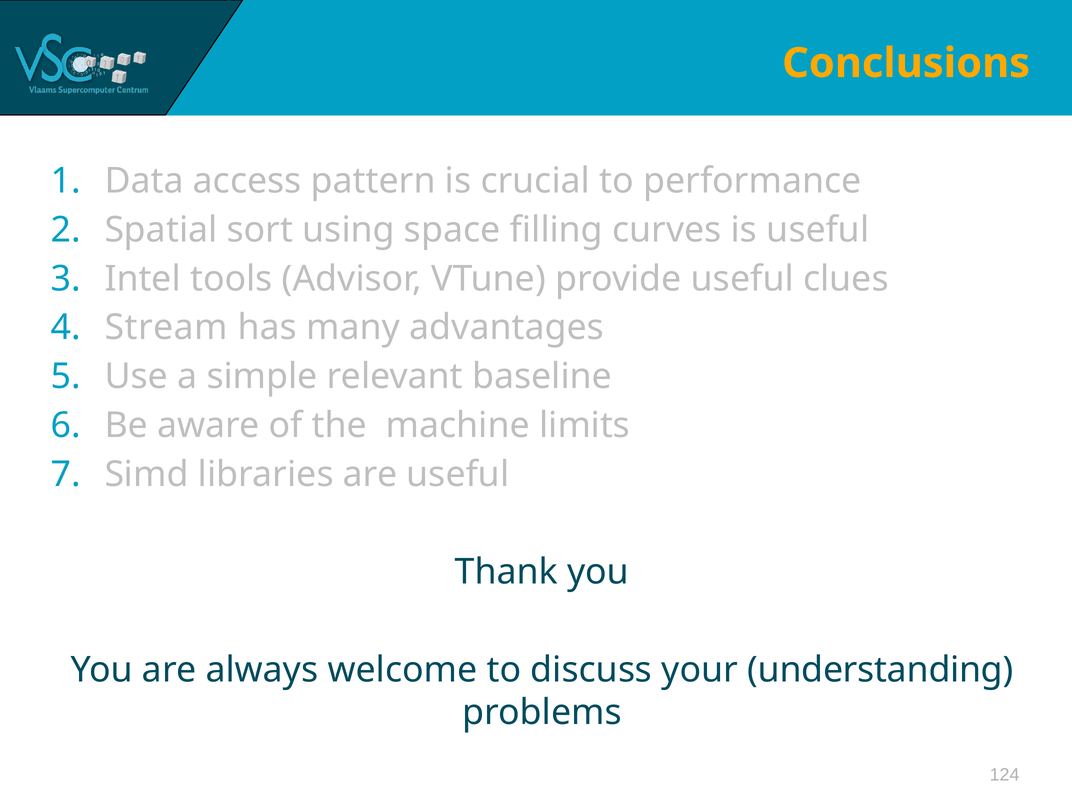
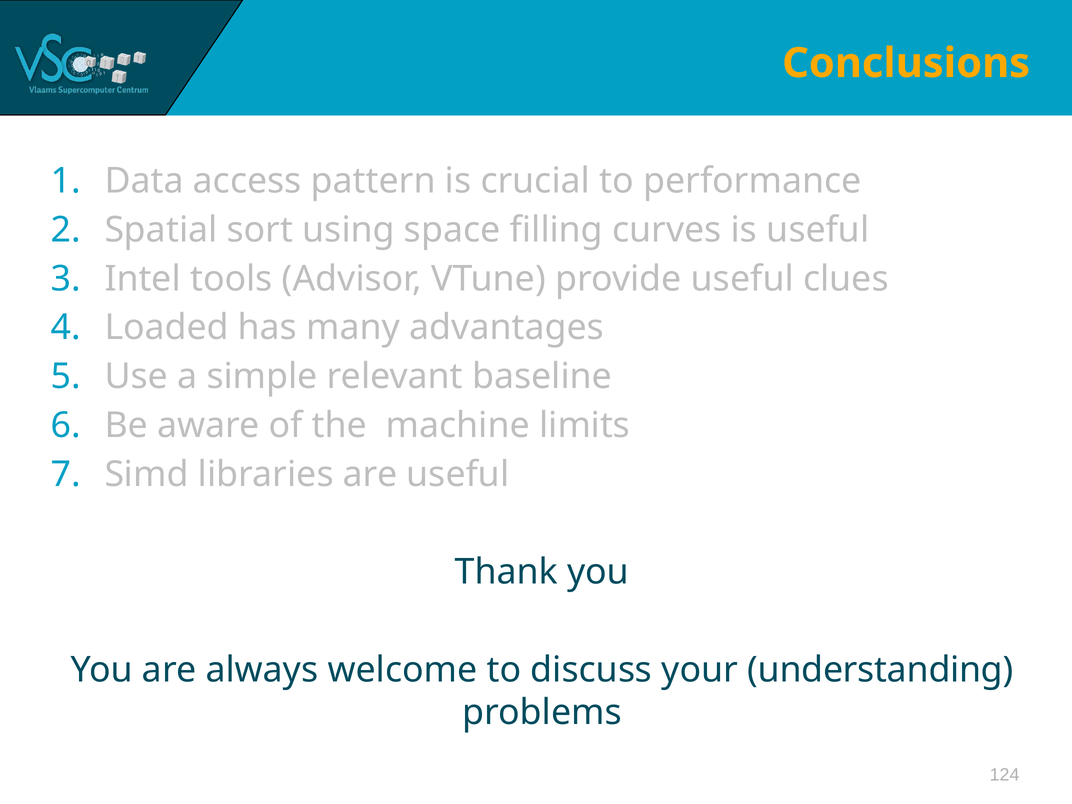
Stream: Stream -> Loaded (167, 328)
